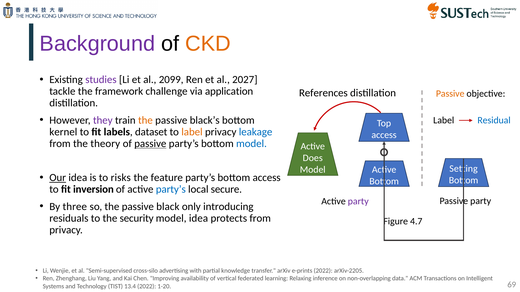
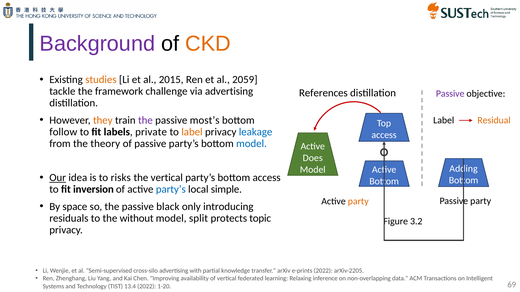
studies colour: purple -> orange (101, 80)
2099: 2099 -> 2015 (171, 80)
2027: 2027 -> 2059 (245, 80)
via application: application -> advertising (229, 92)
Passive colour: orange -> purple (450, 94)
they colour: purple -> orange (103, 120)
the colour: orange -> purple (145, 120)
black’s: black’s -> most’s (205, 120)
Residual colour: blue -> orange (494, 121)
kernel: kernel -> follow (63, 132)
dataset: dataset -> private (151, 132)
passive underline: present -> none (150, 144)
Setting: Setting -> Adding (464, 169)
the feature: feature -> vertical (167, 178)
secure: secure -> simple (226, 190)
party colour: purple -> orange (358, 201)
three: three -> space (75, 207)
security: security -> without (137, 219)
model idea: idea -> split (199, 219)
protects from: from -> topic (260, 219)
4.7: 4.7 -> 3.2 (416, 222)
